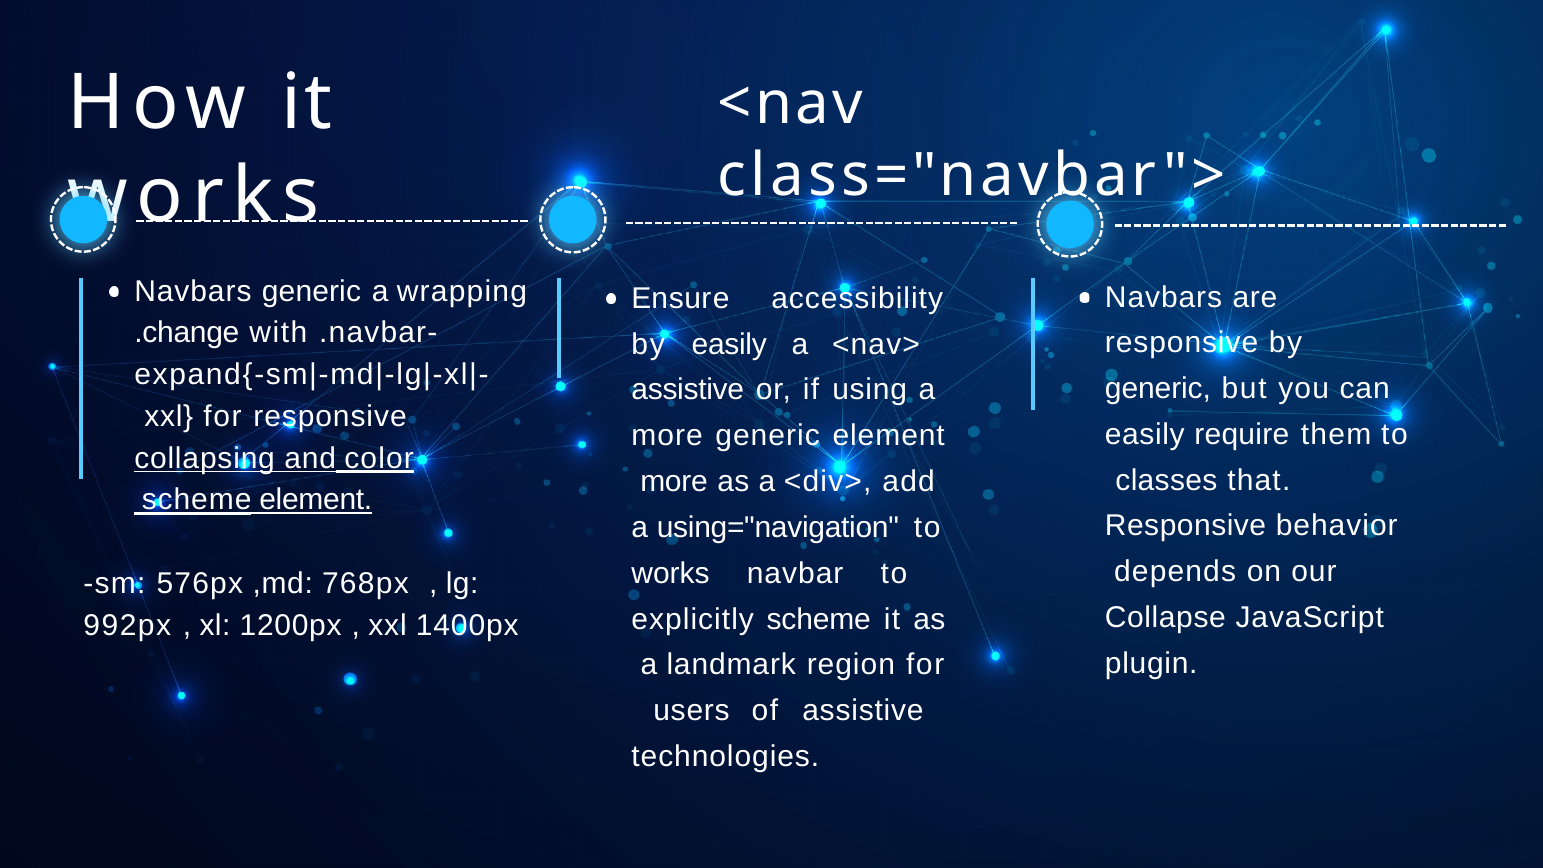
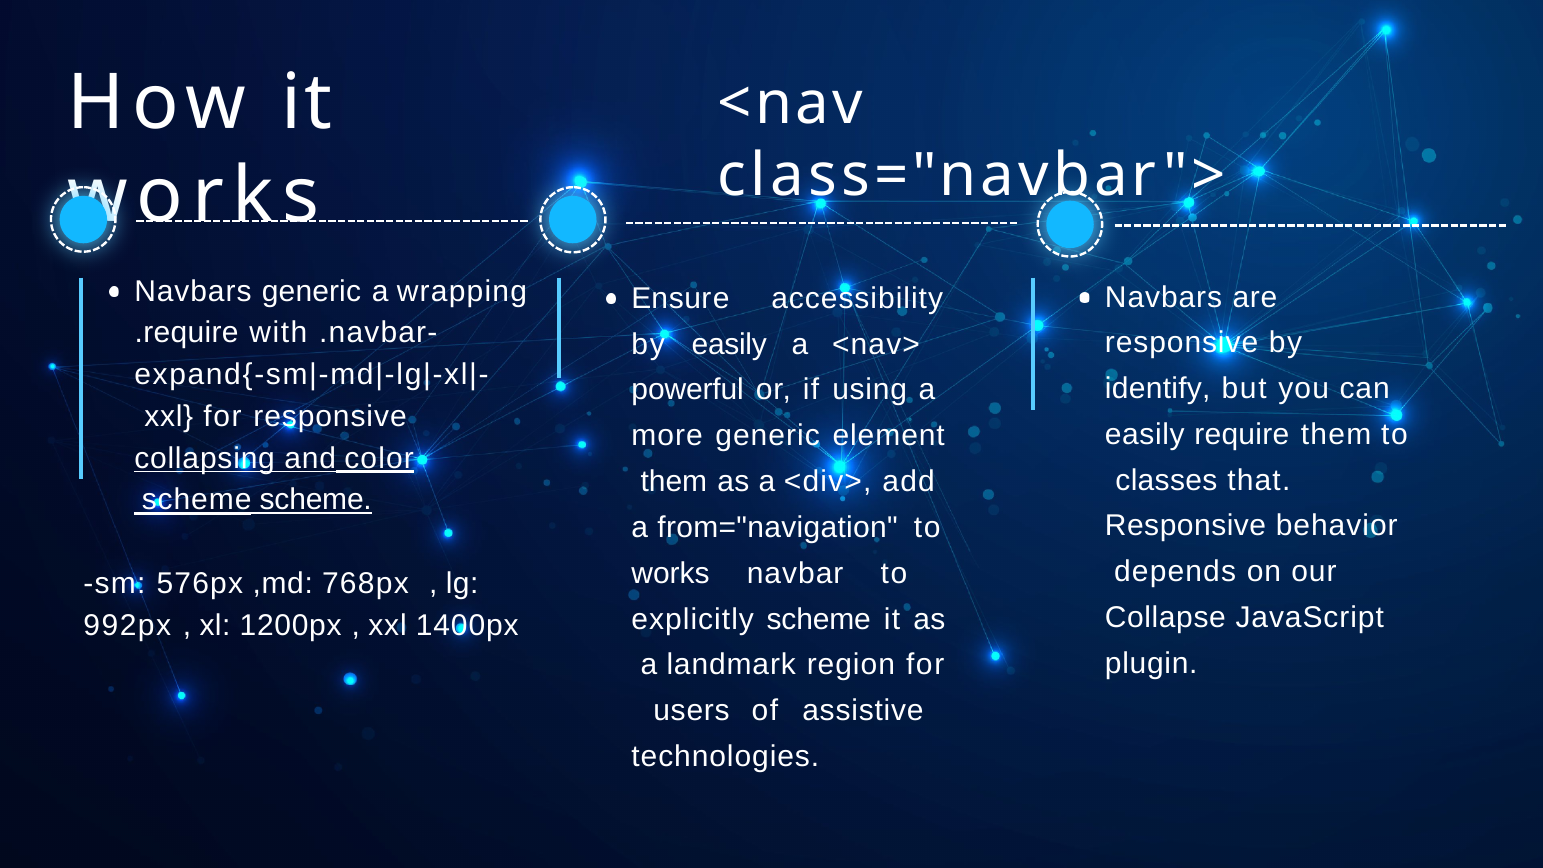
.change: .change -> .require (187, 333)
generic: generic -> identify (1158, 389)
assistive: assistive -> powerful (688, 390)
more: more -> them (674, 482)
element: element -> scheme (316, 500)
using="navigation: using="navigation -> from="navigation (778, 527)
